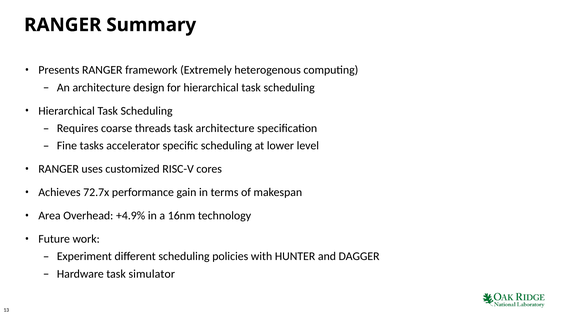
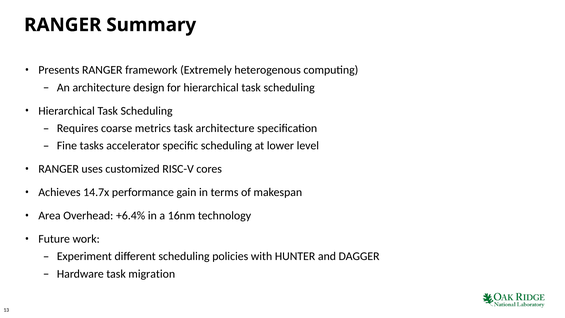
threads: threads -> metrics (153, 128)
72.7x: 72.7x -> 14.7x (96, 192)
+4.9%: +4.9% -> +6.4% (131, 216)
simulator: simulator -> migration (152, 274)
